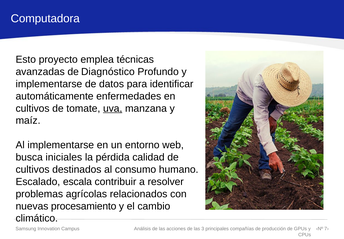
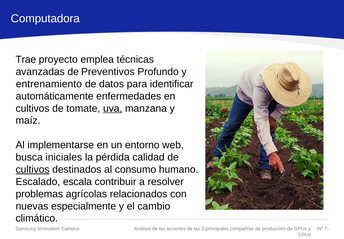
Esto: Esto -> Trae (26, 59)
Diagnóstico: Diagnóstico -> Preventivos (108, 72)
implementarse: implementarse -> entrenamiento (49, 84)
cultivos underline: none -> present (33, 169)
procesamiento: procesamiento -> especialmente (84, 206)
